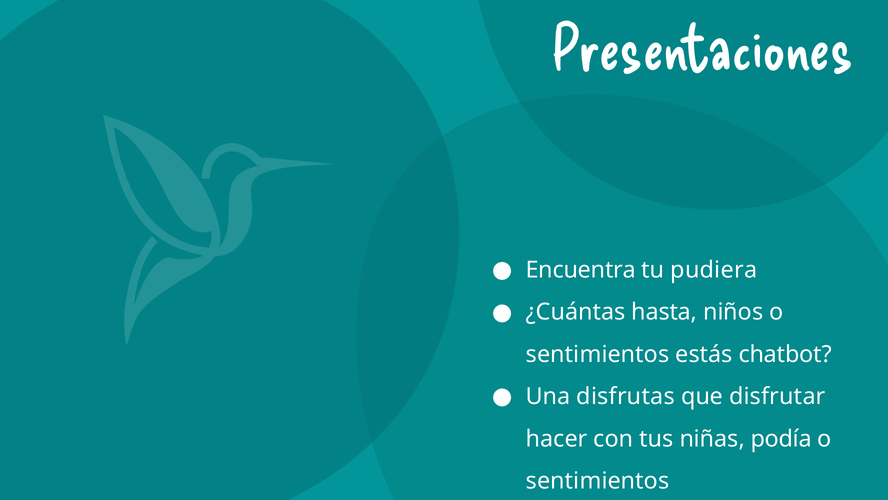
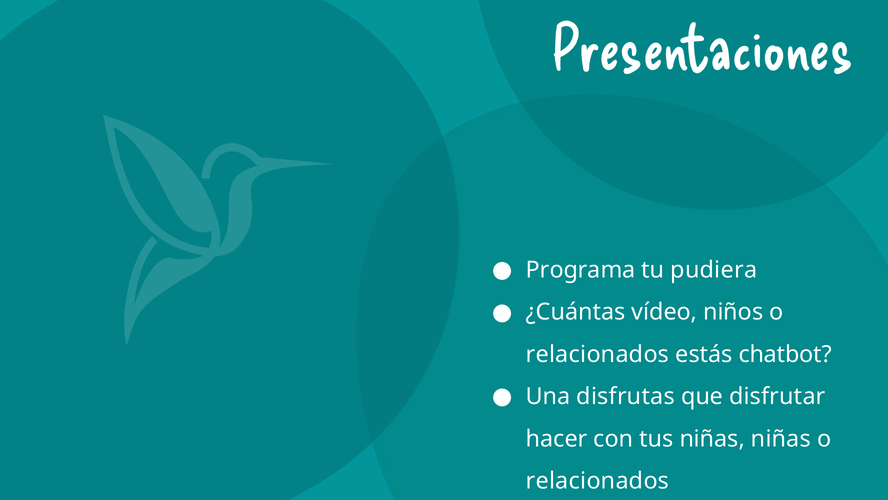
Encuentra: Encuentra -> Programa (581, 270)
hasta: hasta -> vídeo (664, 312)
sentimientos: sentimientos -> relacionados (598, 354)
niñas podía: podía -> niñas (781, 438)
sentimientos: sentimientos -> relacionados (598, 481)
